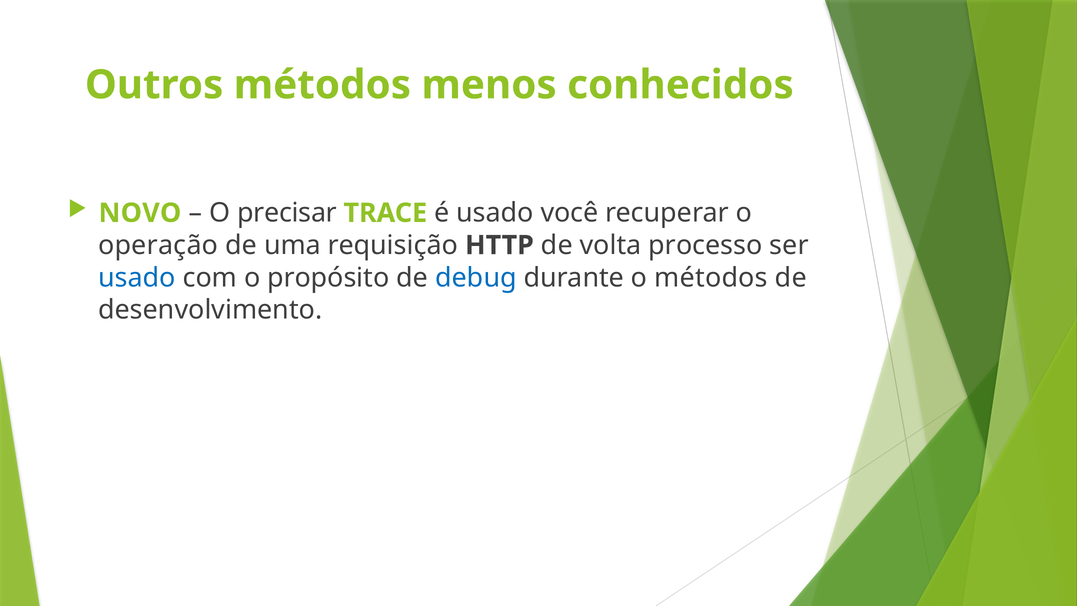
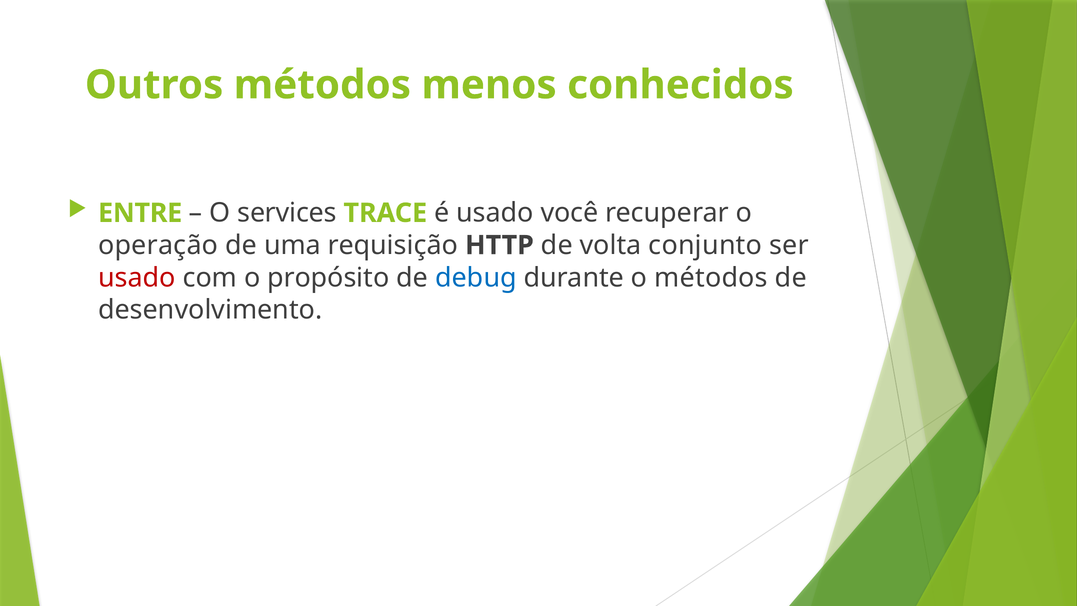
NOVO: NOVO -> ENTRE (140, 213)
precisar: precisar -> services (287, 213)
processo: processo -> conjunto (705, 245)
usado colour: blue -> red (137, 278)
